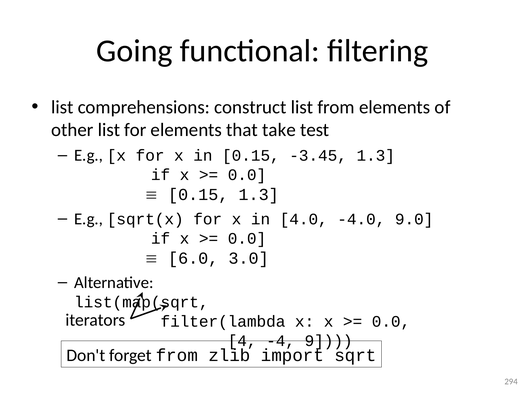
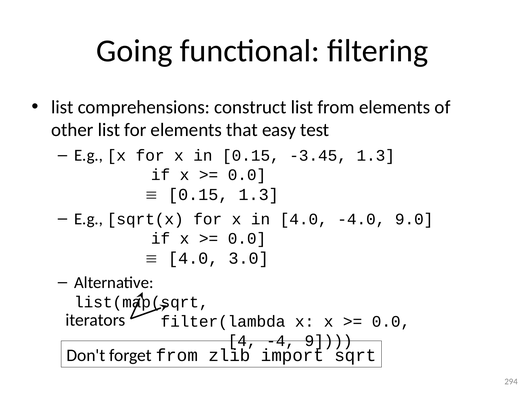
take: take -> easy (279, 130)
6.0: 6.0 -> 4.0 (193, 258)
